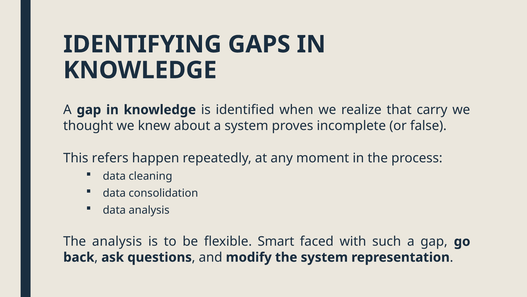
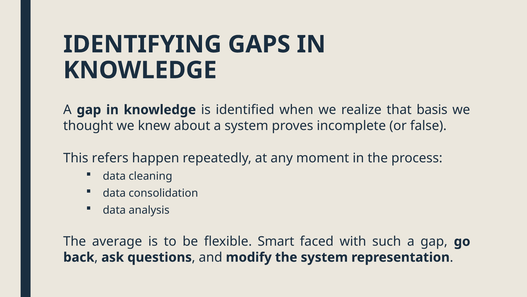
carry: carry -> basis (432, 110)
The analysis: analysis -> average (117, 241)
